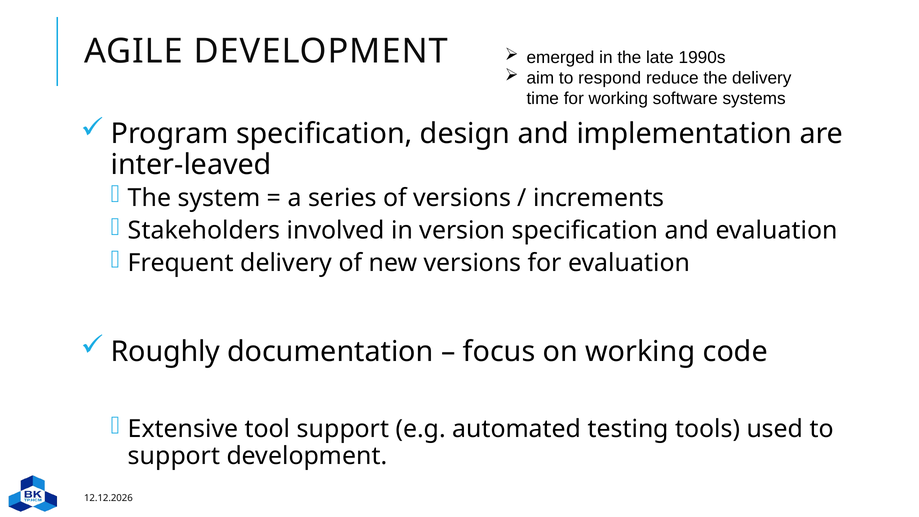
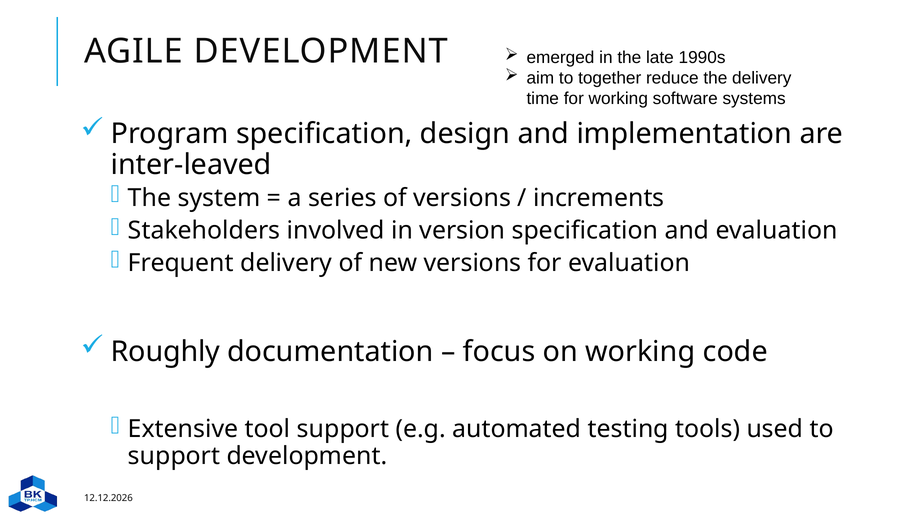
respond: respond -> together (610, 78)
